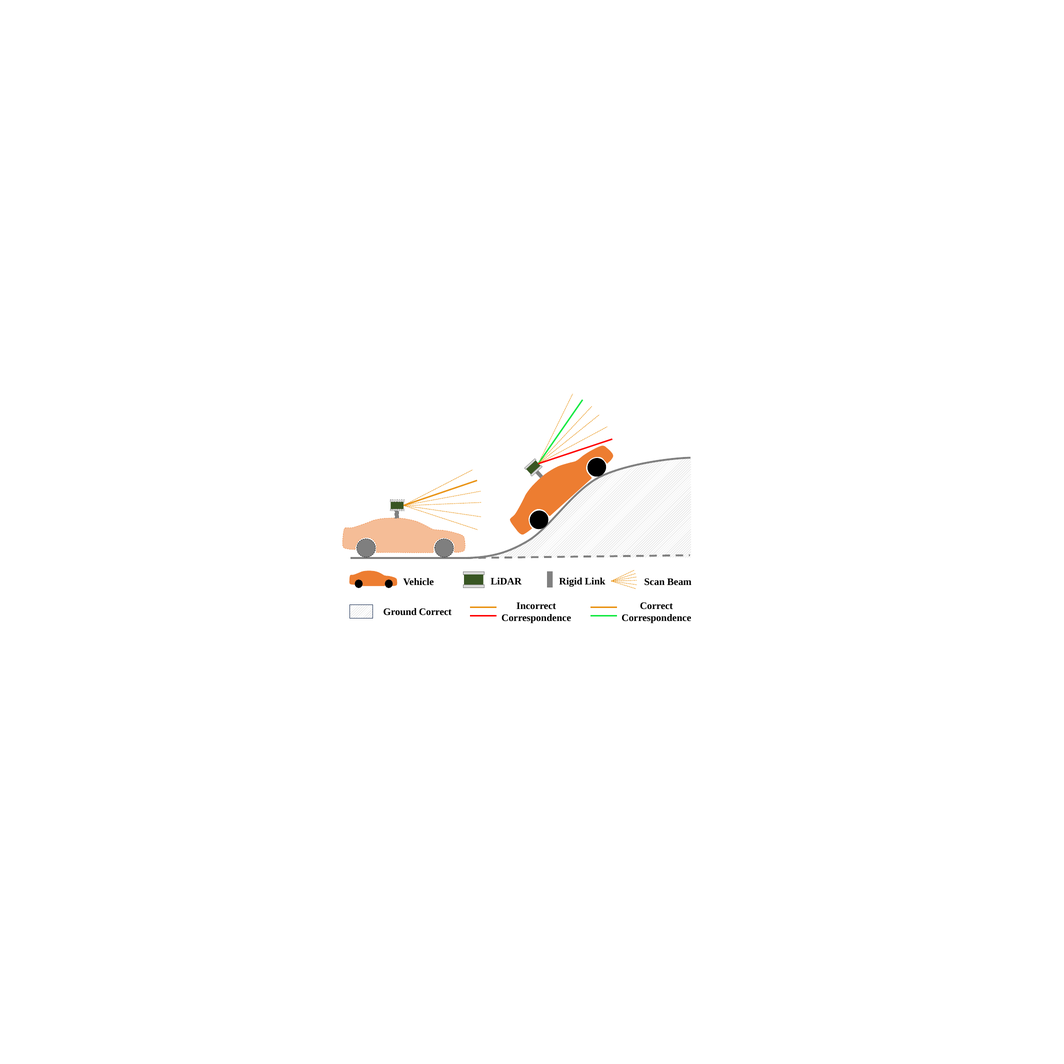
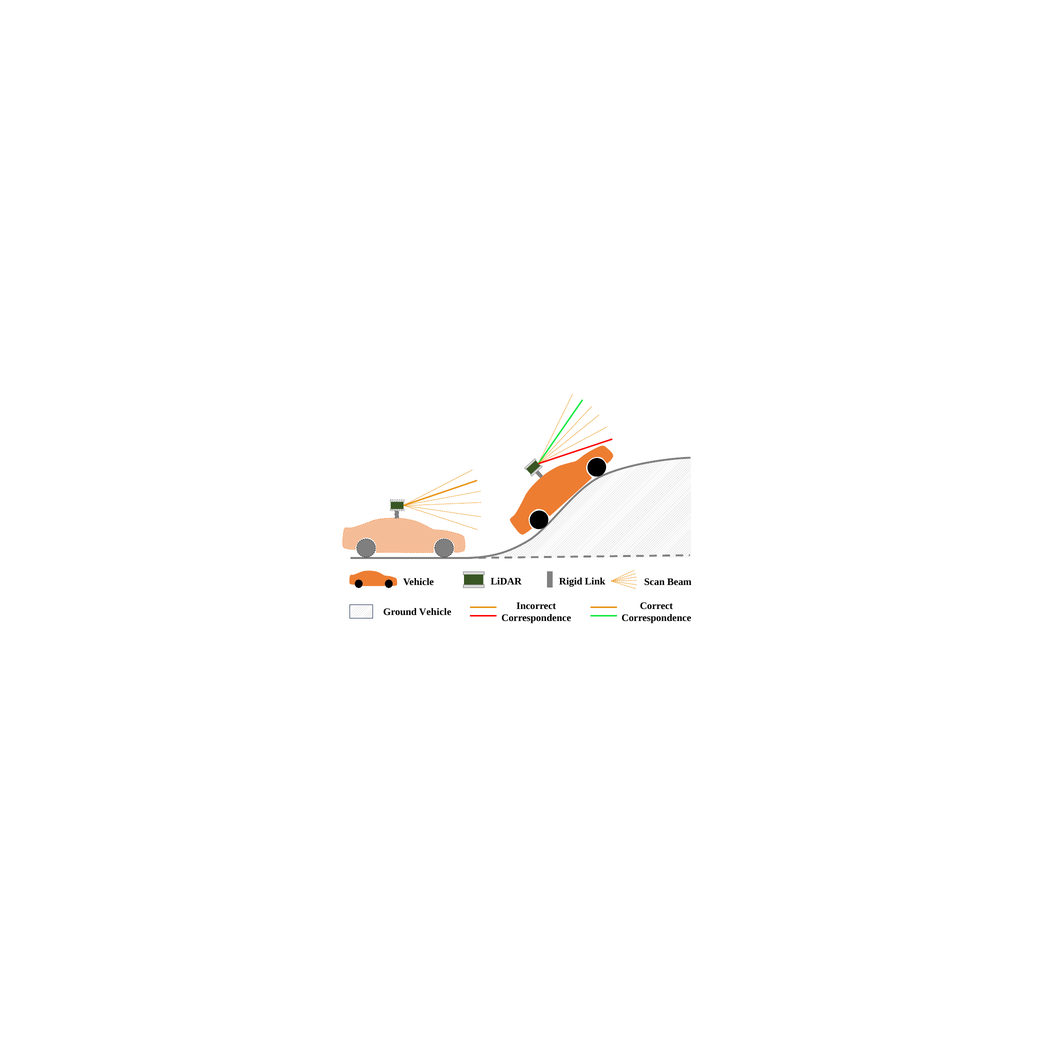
Ground Correct: Correct -> Vehicle (435, 612)
